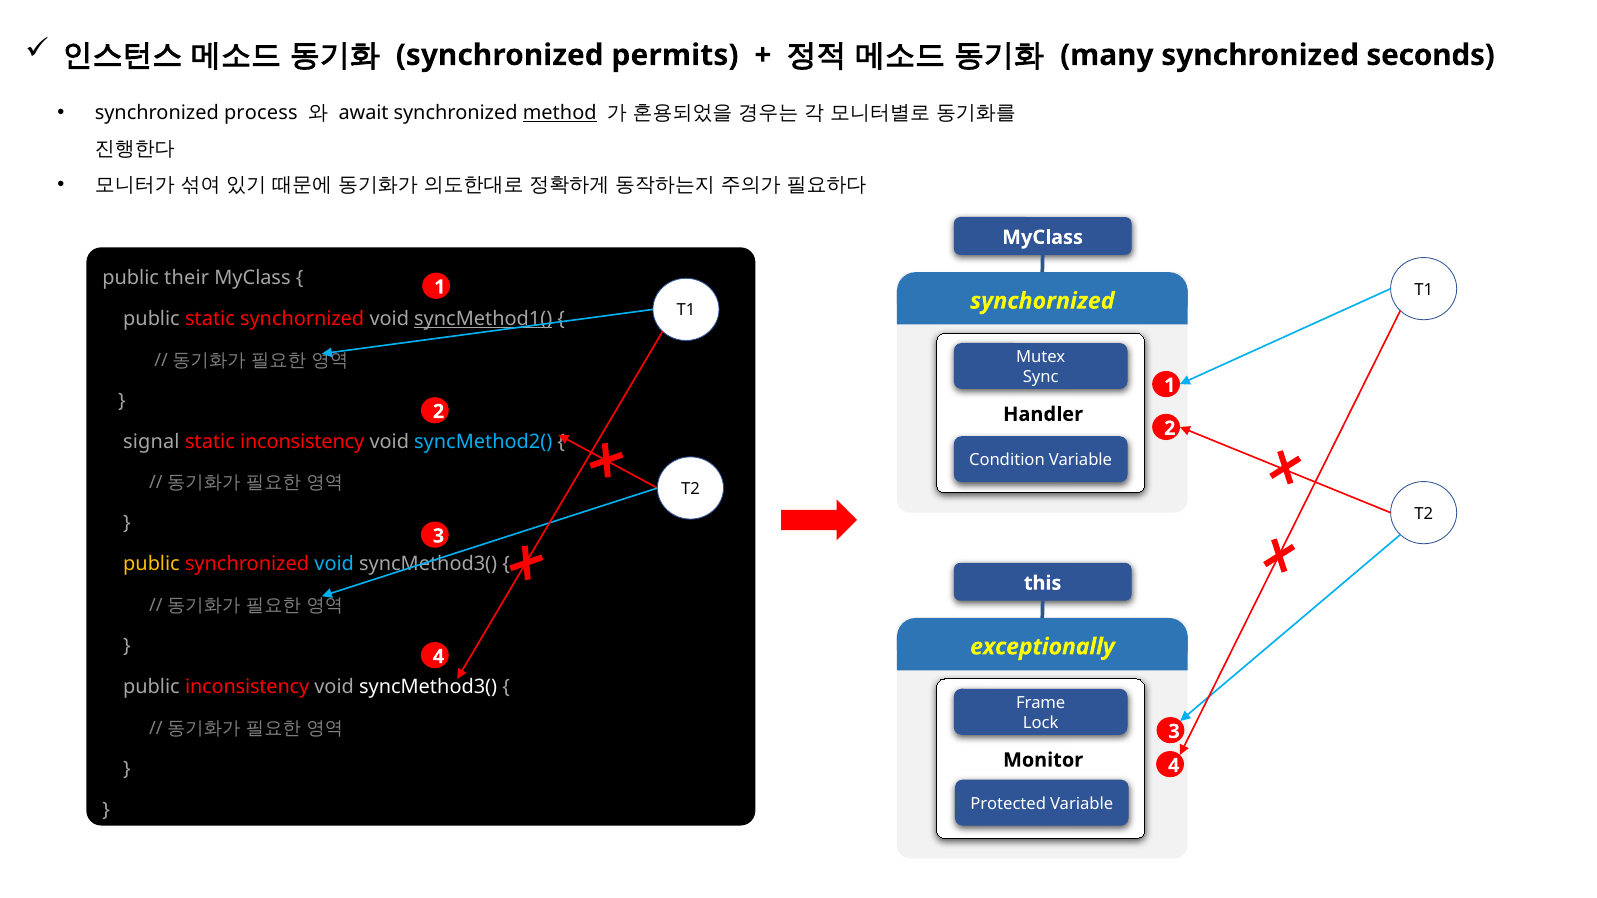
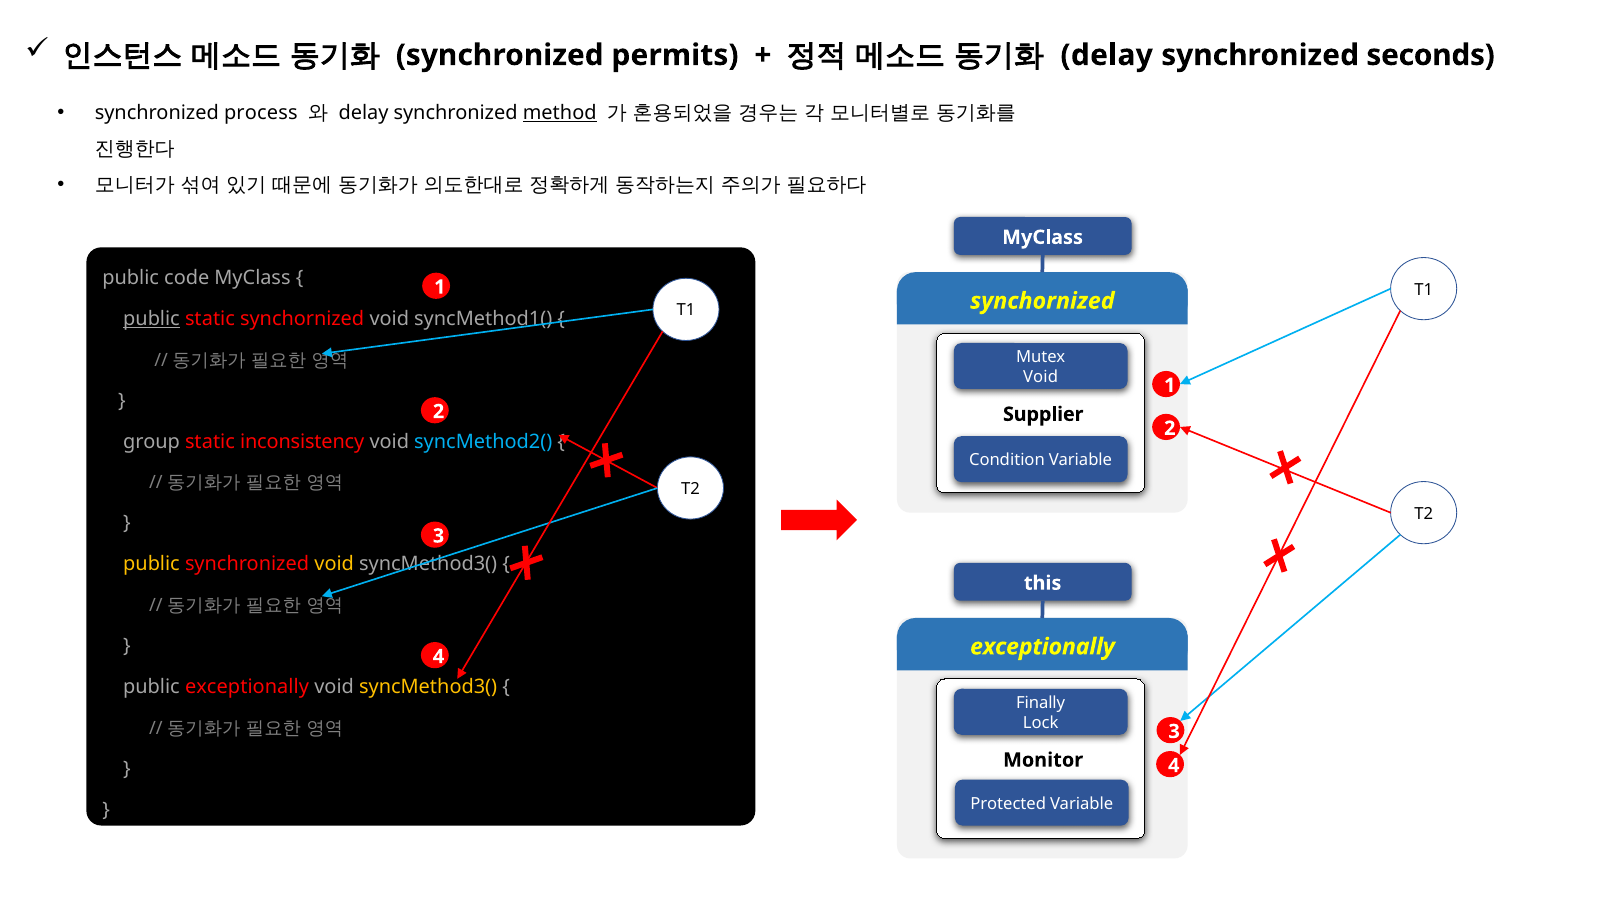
many: many -> delay (1107, 55)
await: await -> delay (364, 113)
their: their -> code (187, 278)
public underline: none -> present (152, 319)
syncMethod1( underline: present -> none (483, 319)
Sync: Sync -> Void (1041, 377)
Handler: Handler -> Supplier (1043, 414)
signal: signal -> group (152, 442)
void colour: light blue -> yellow (334, 564)
public inconsistency: inconsistency -> exceptionally (247, 687)
syncMethod3( colour: white -> yellow (428, 687)
Frame: Frame -> Finally (1041, 703)
